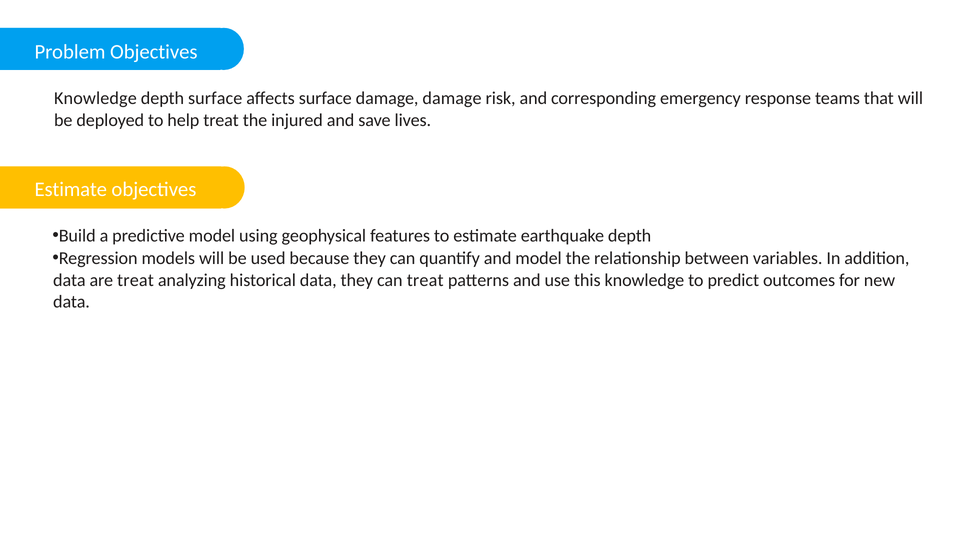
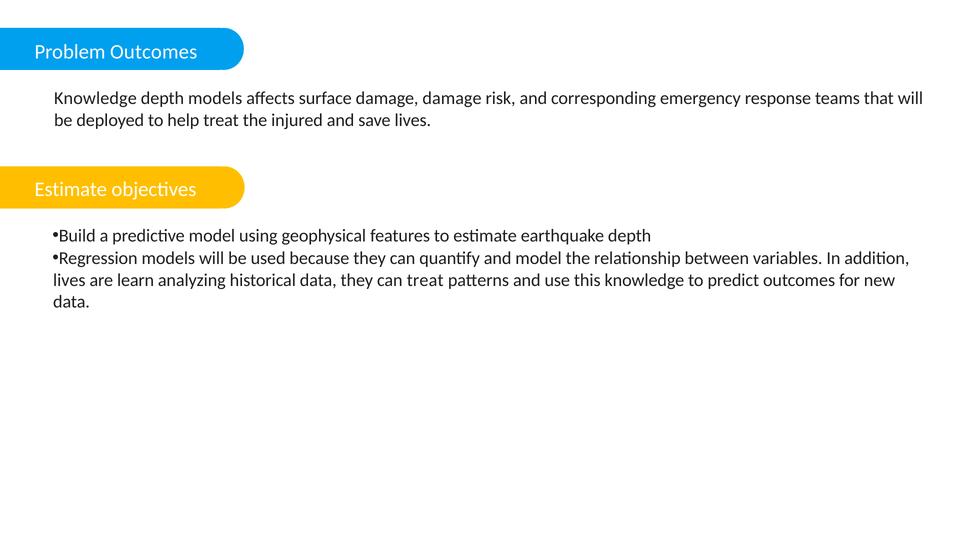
Problem Objectives: Objectives -> Outcomes (154, 52)
depth surface: surface -> models (215, 99)
data: data -> lives (69, 280)
are treat: treat -> learn (136, 280)
